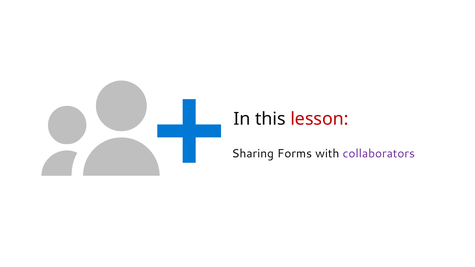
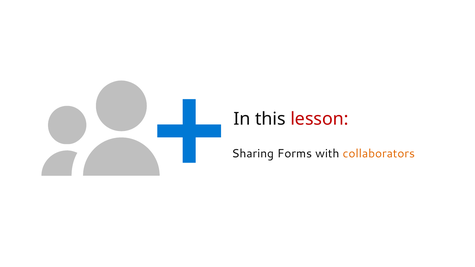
collaborators colour: purple -> orange (379, 154)
